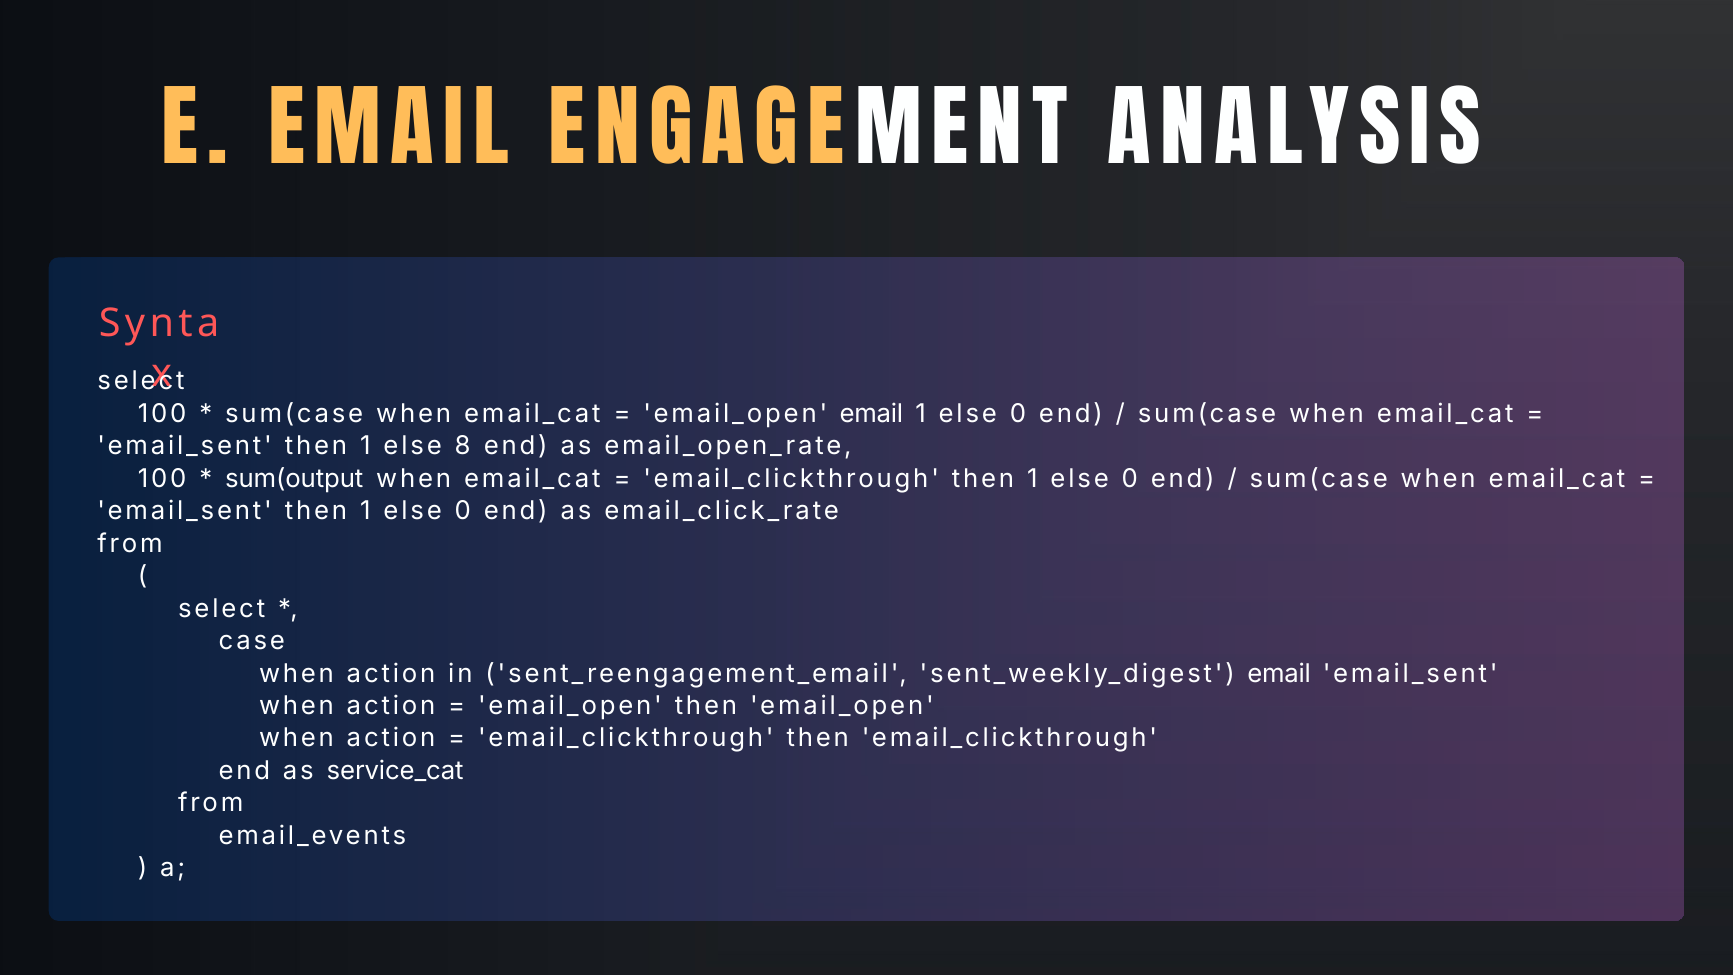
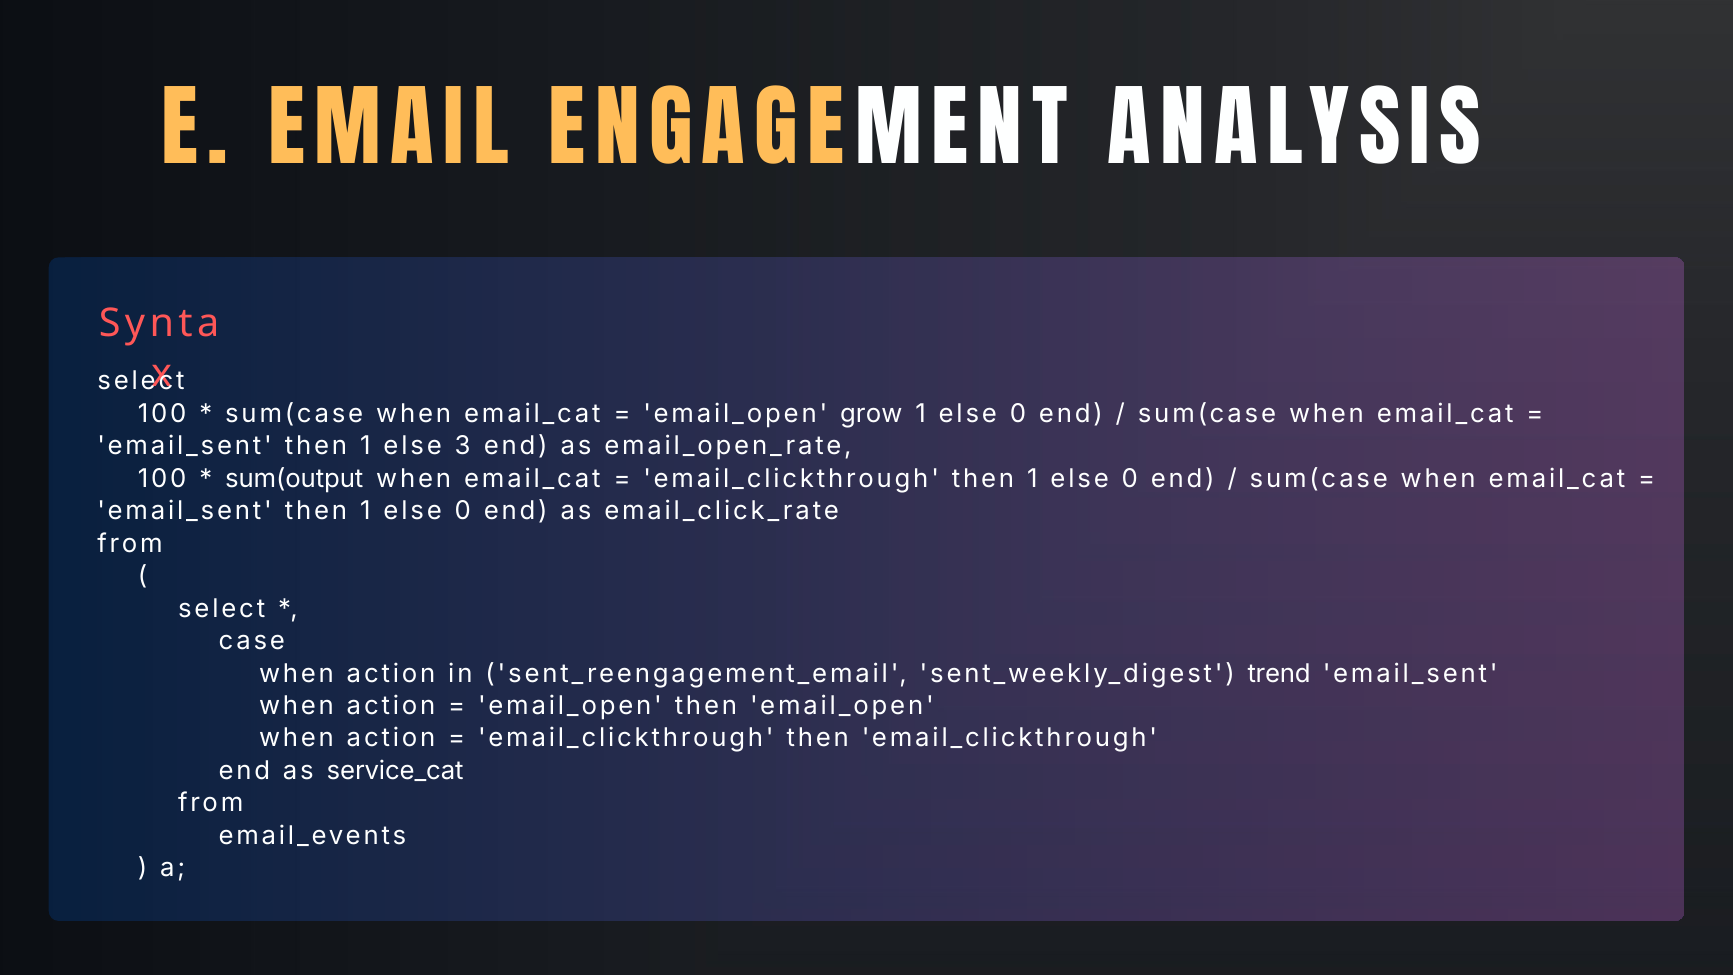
email_open email: email -> grow (871, 414)
8: 8 -> 3 (463, 446)
sent_weekly_digest email: email -> trend (1279, 673)
